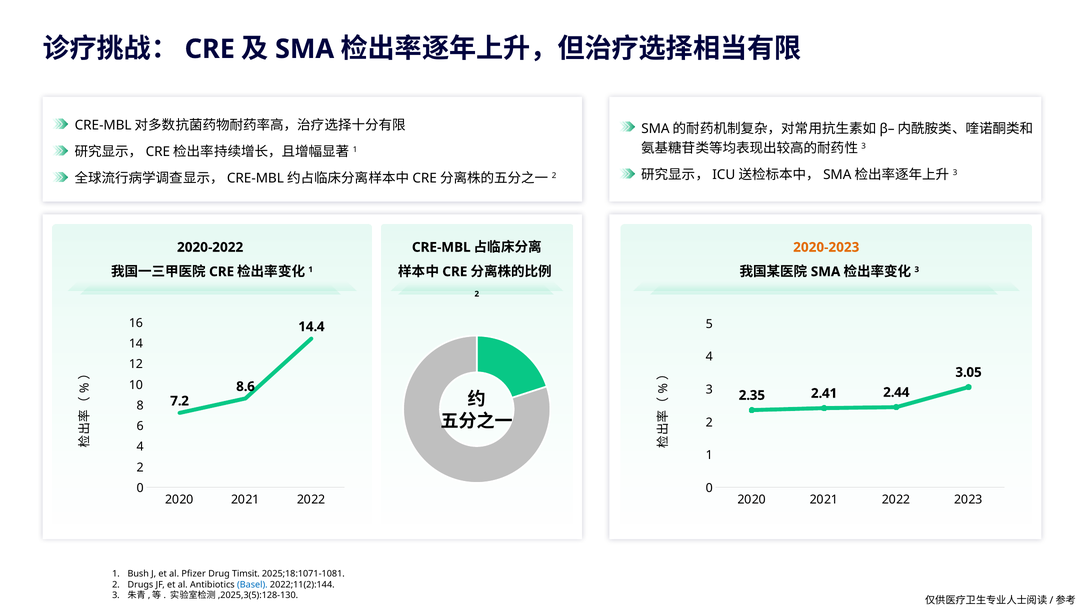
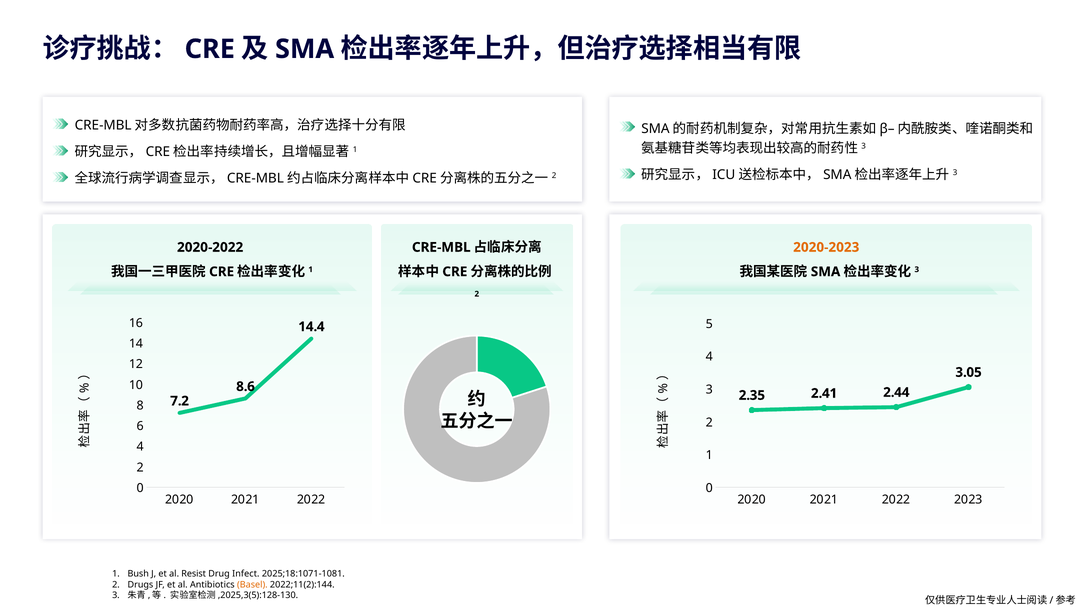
Pfizer: Pfizer -> Resist (194, 574)
Timsit: Timsit -> Infect (246, 574)
Basel colour: blue -> orange (252, 584)
